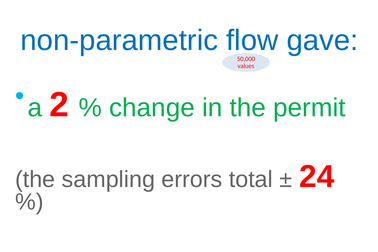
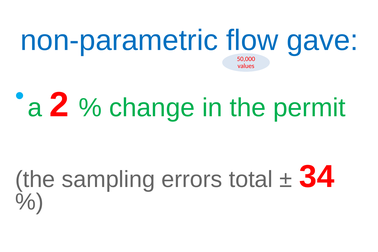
24: 24 -> 34 (317, 177)
